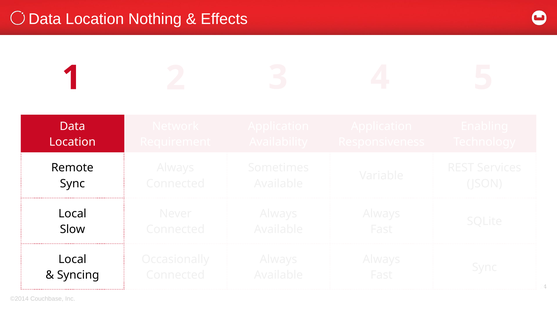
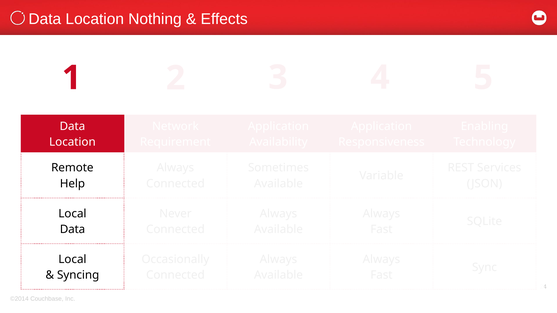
Sync: Sync -> Help (72, 184)
Slow: Slow -> Data (73, 230)
